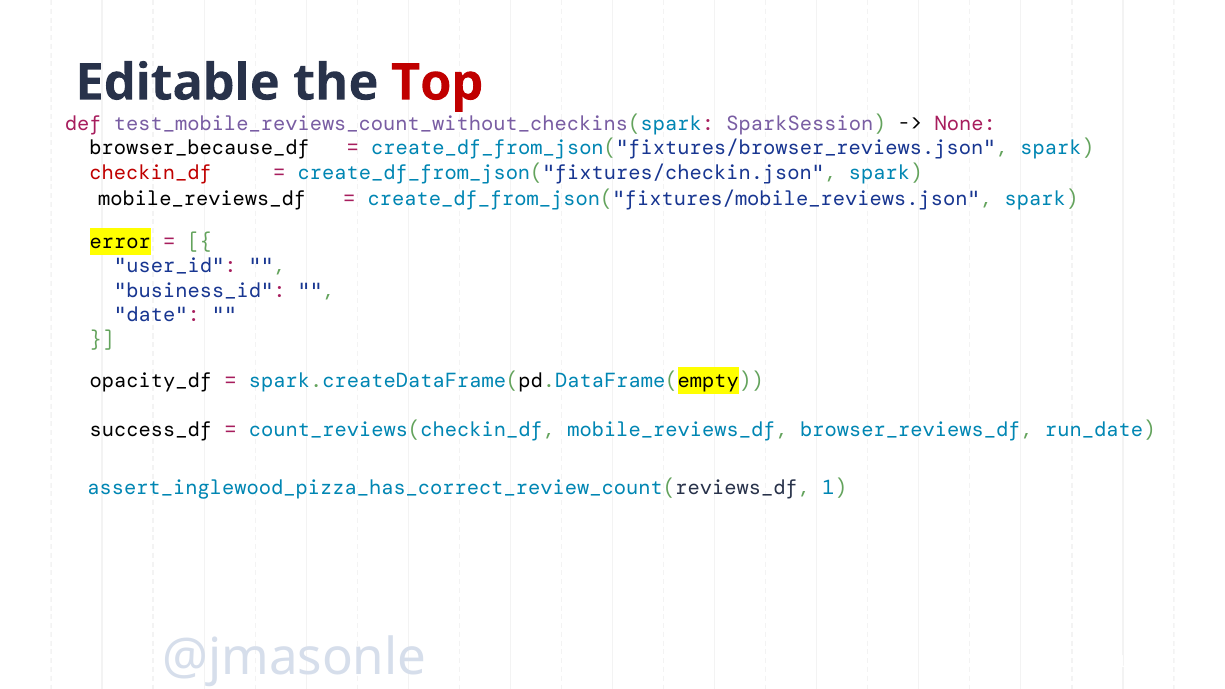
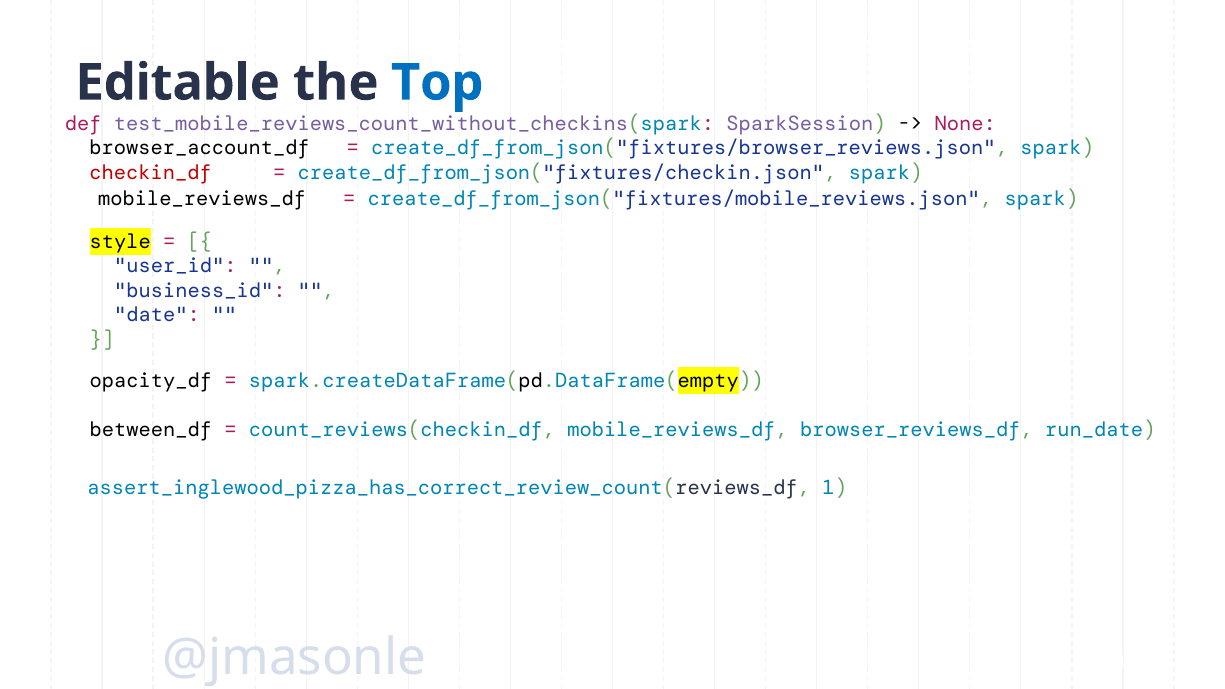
Top colour: red -> blue (437, 83)
browser_because_df: browser_because_df -> browser_account_df (200, 148)
error: error -> style (120, 241)
success_df: success_df -> between_df (151, 430)
